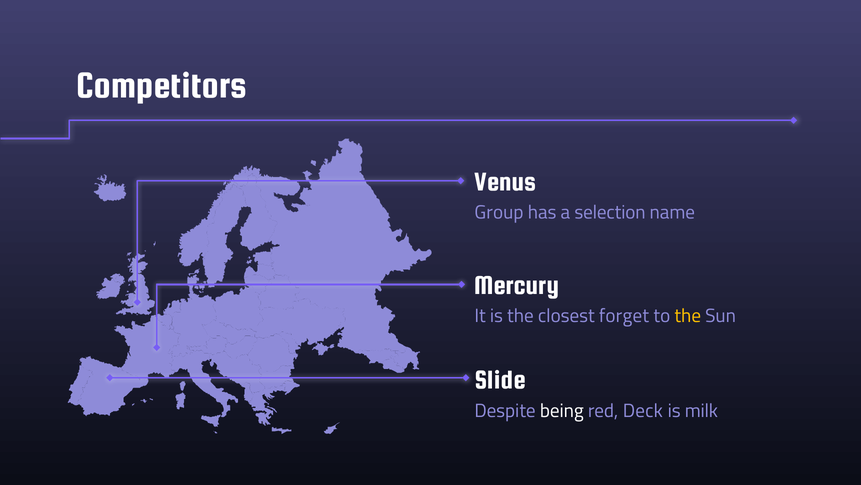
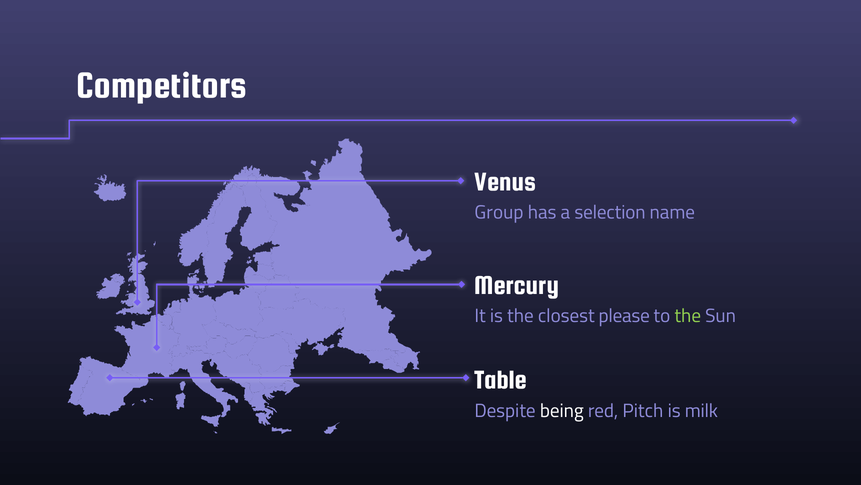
forget: forget -> please (624, 316)
the colour: yellow -> light green (688, 316)
Slide: Slide -> Table (500, 379)
Deck: Deck -> Pitch (643, 410)
